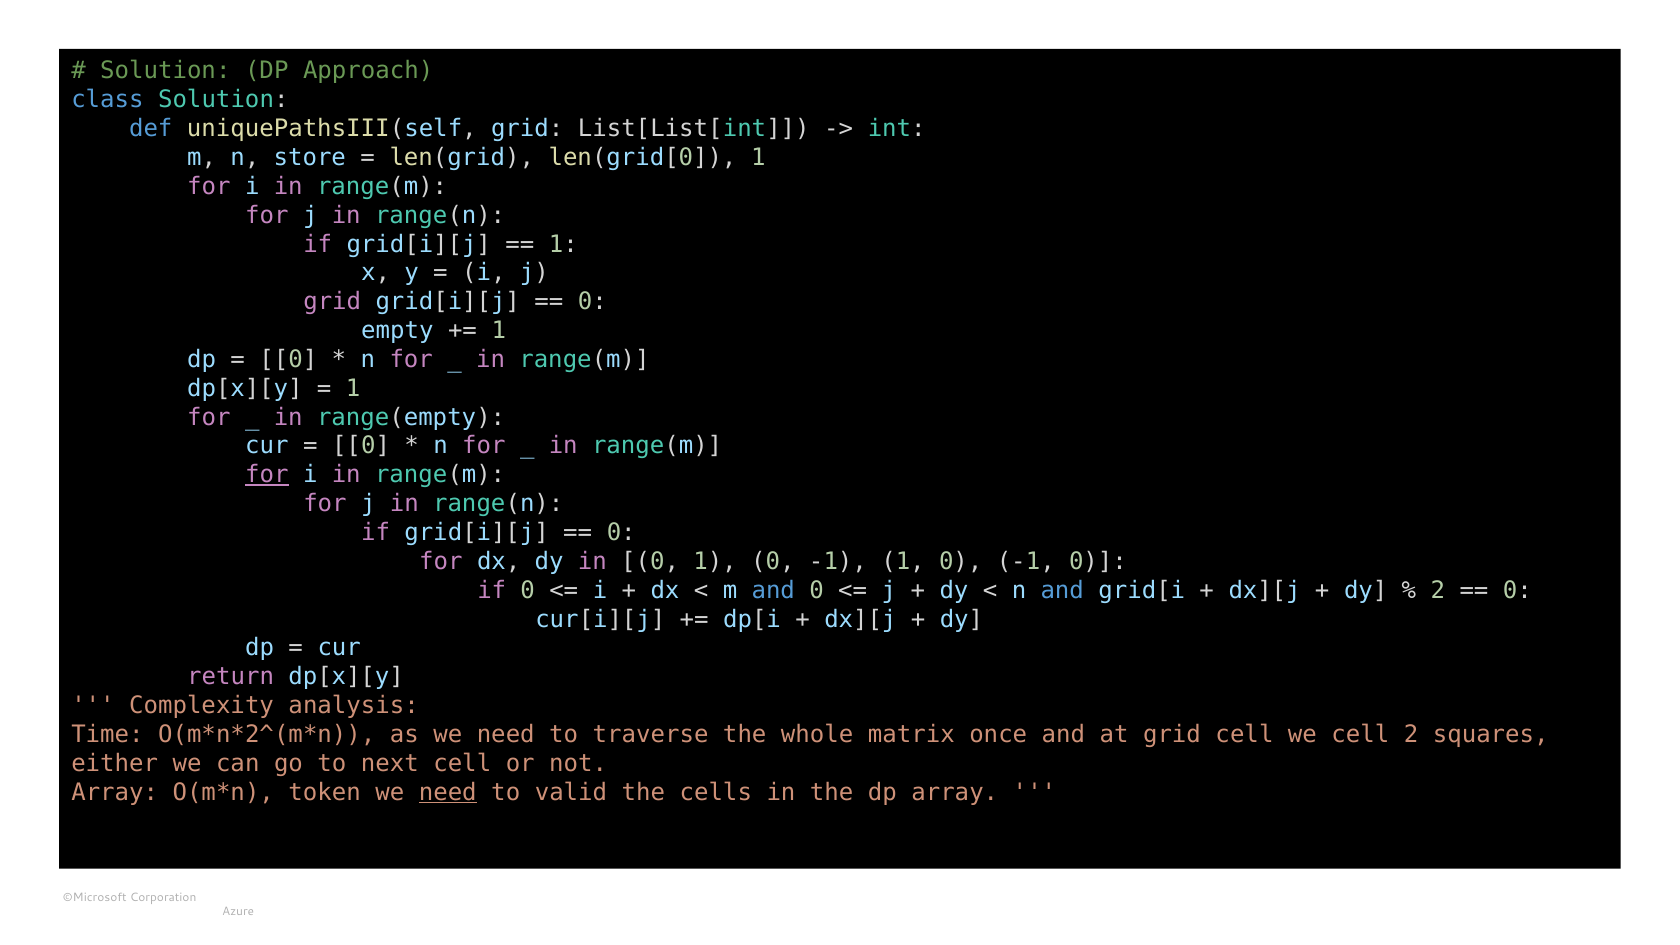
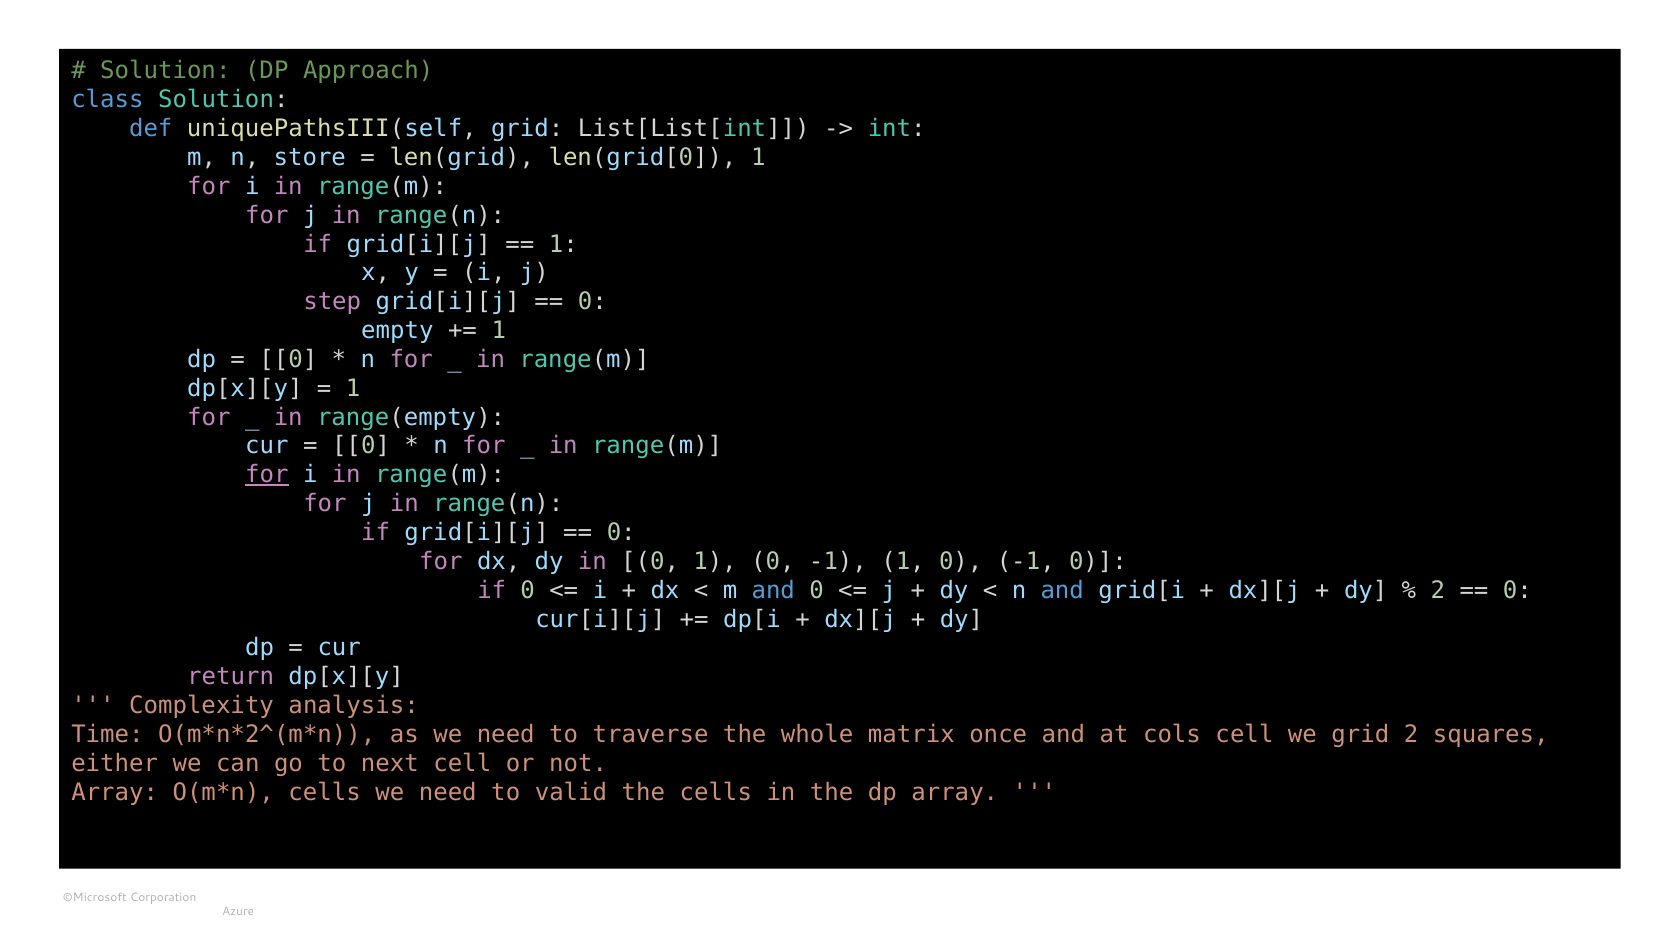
grid: grid -> step (332, 302)
at grid: grid -> cols (1172, 734)
we cell: cell -> grid (1360, 734)
token: token -> cells (325, 792)
need underline: present -> none (448, 792)
